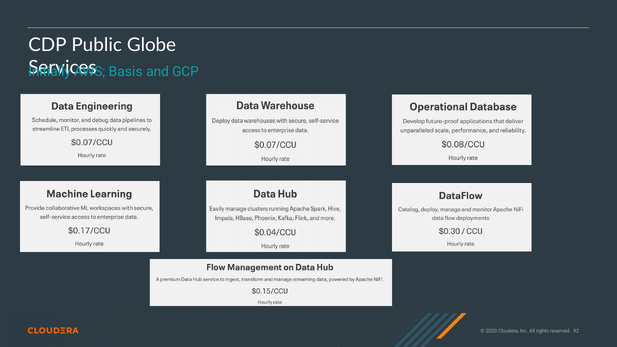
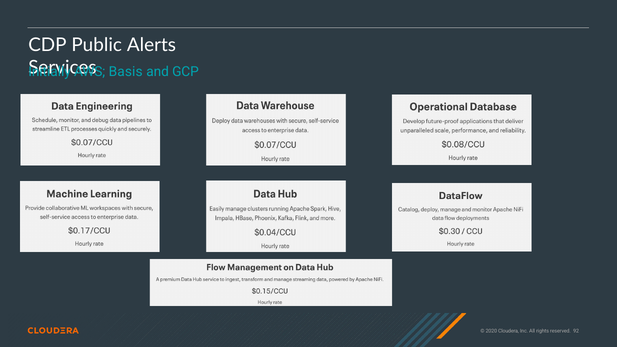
Globe: Globe -> Alerts (151, 45)
